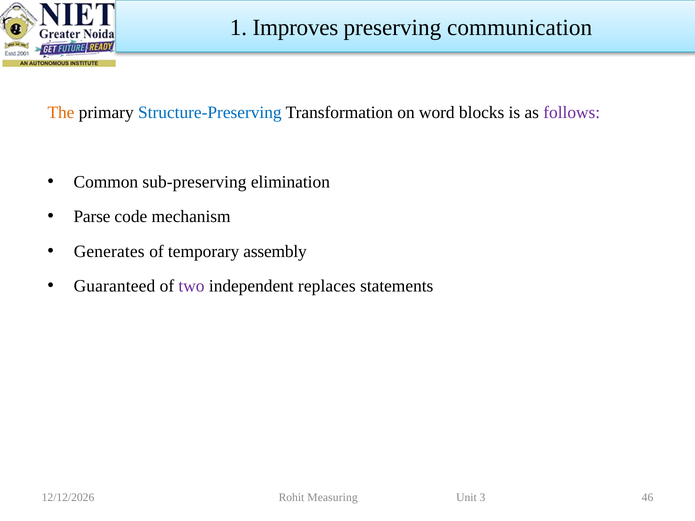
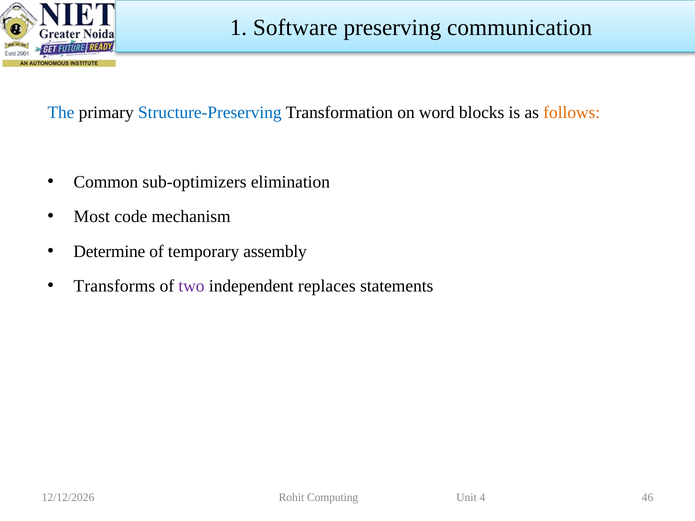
Improves: Improves -> Software (295, 28)
The colour: orange -> blue (61, 112)
follows colour: purple -> orange (572, 112)
sub-preserving: sub-preserving -> sub-optimizers (194, 182)
Parse: Parse -> Most (92, 217)
Generates: Generates -> Determine (109, 251)
Guaranteed: Guaranteed -> Transforms (114, 286)
Measuring: Measuring -> Computing (333, 498)
3: 3 -> 4 (482, 498)
